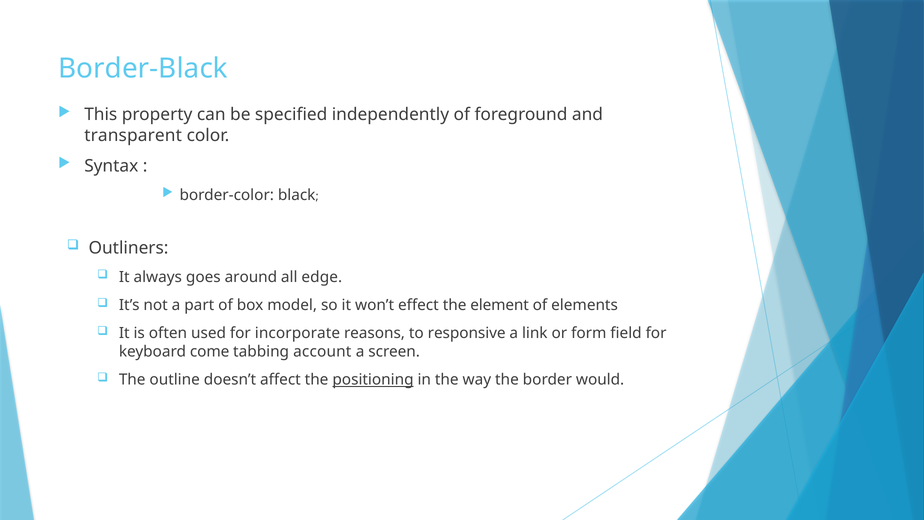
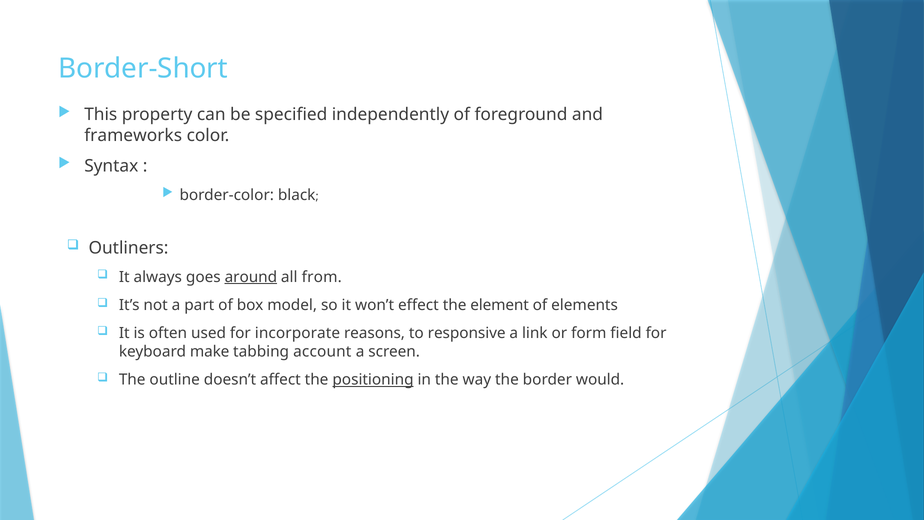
Border-Black: Border-Black -> Border-Short (143, 68)
transparent: transparent -> frameworks (133, 135)
around underline: none -> present (251, 277)
edge: edge -> from (322, 277)
come: come -> make (210, 352)
